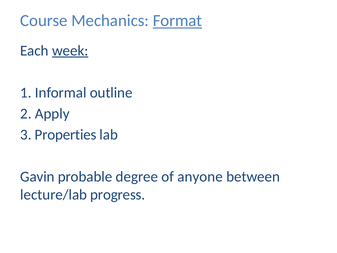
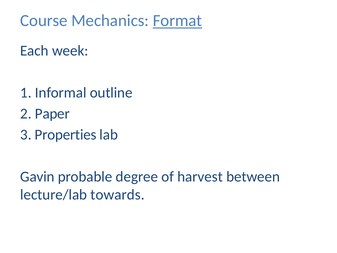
week underline: present -> none (70, 51)
Apply: Apply -> Paper (52, 113)
anyone: anyone -> harvest (200, 176)
progress: progress -> towards (118, 194)
